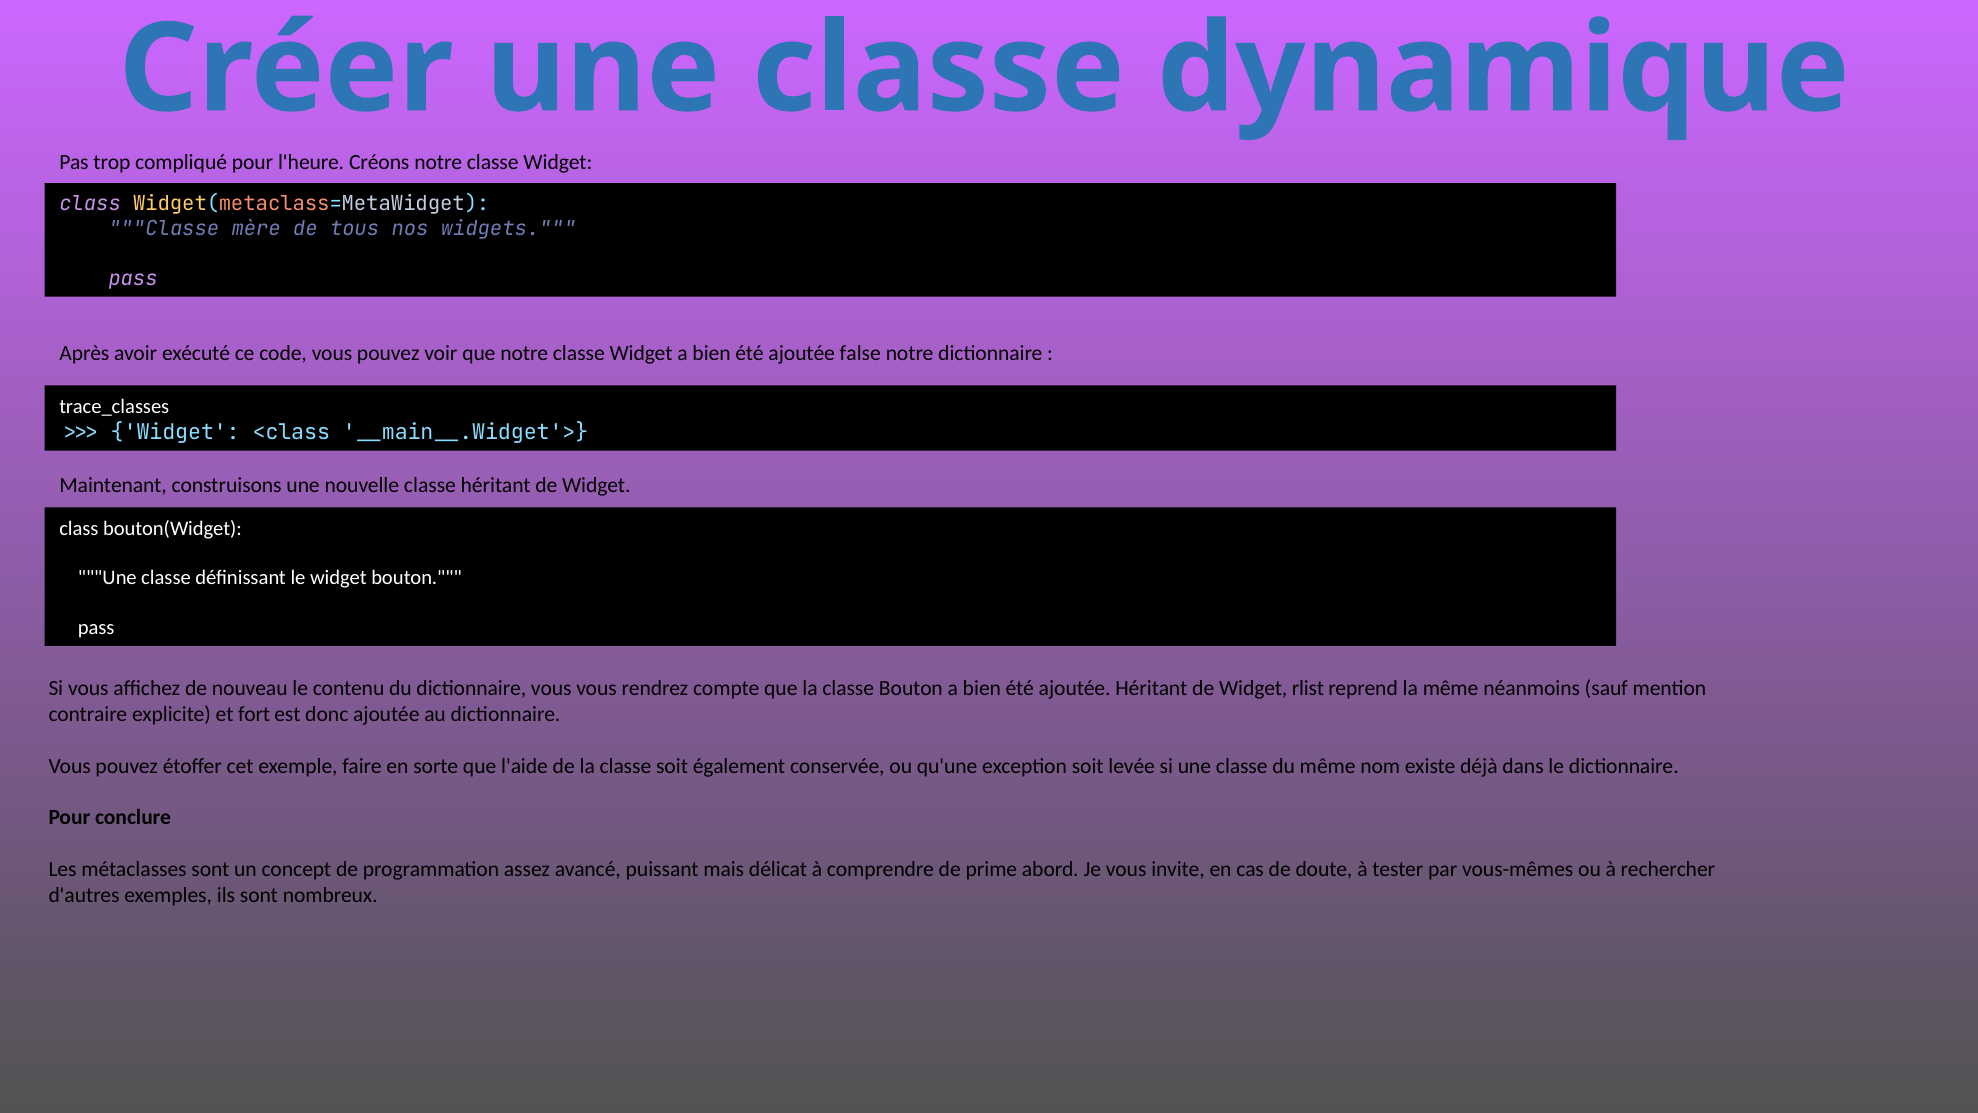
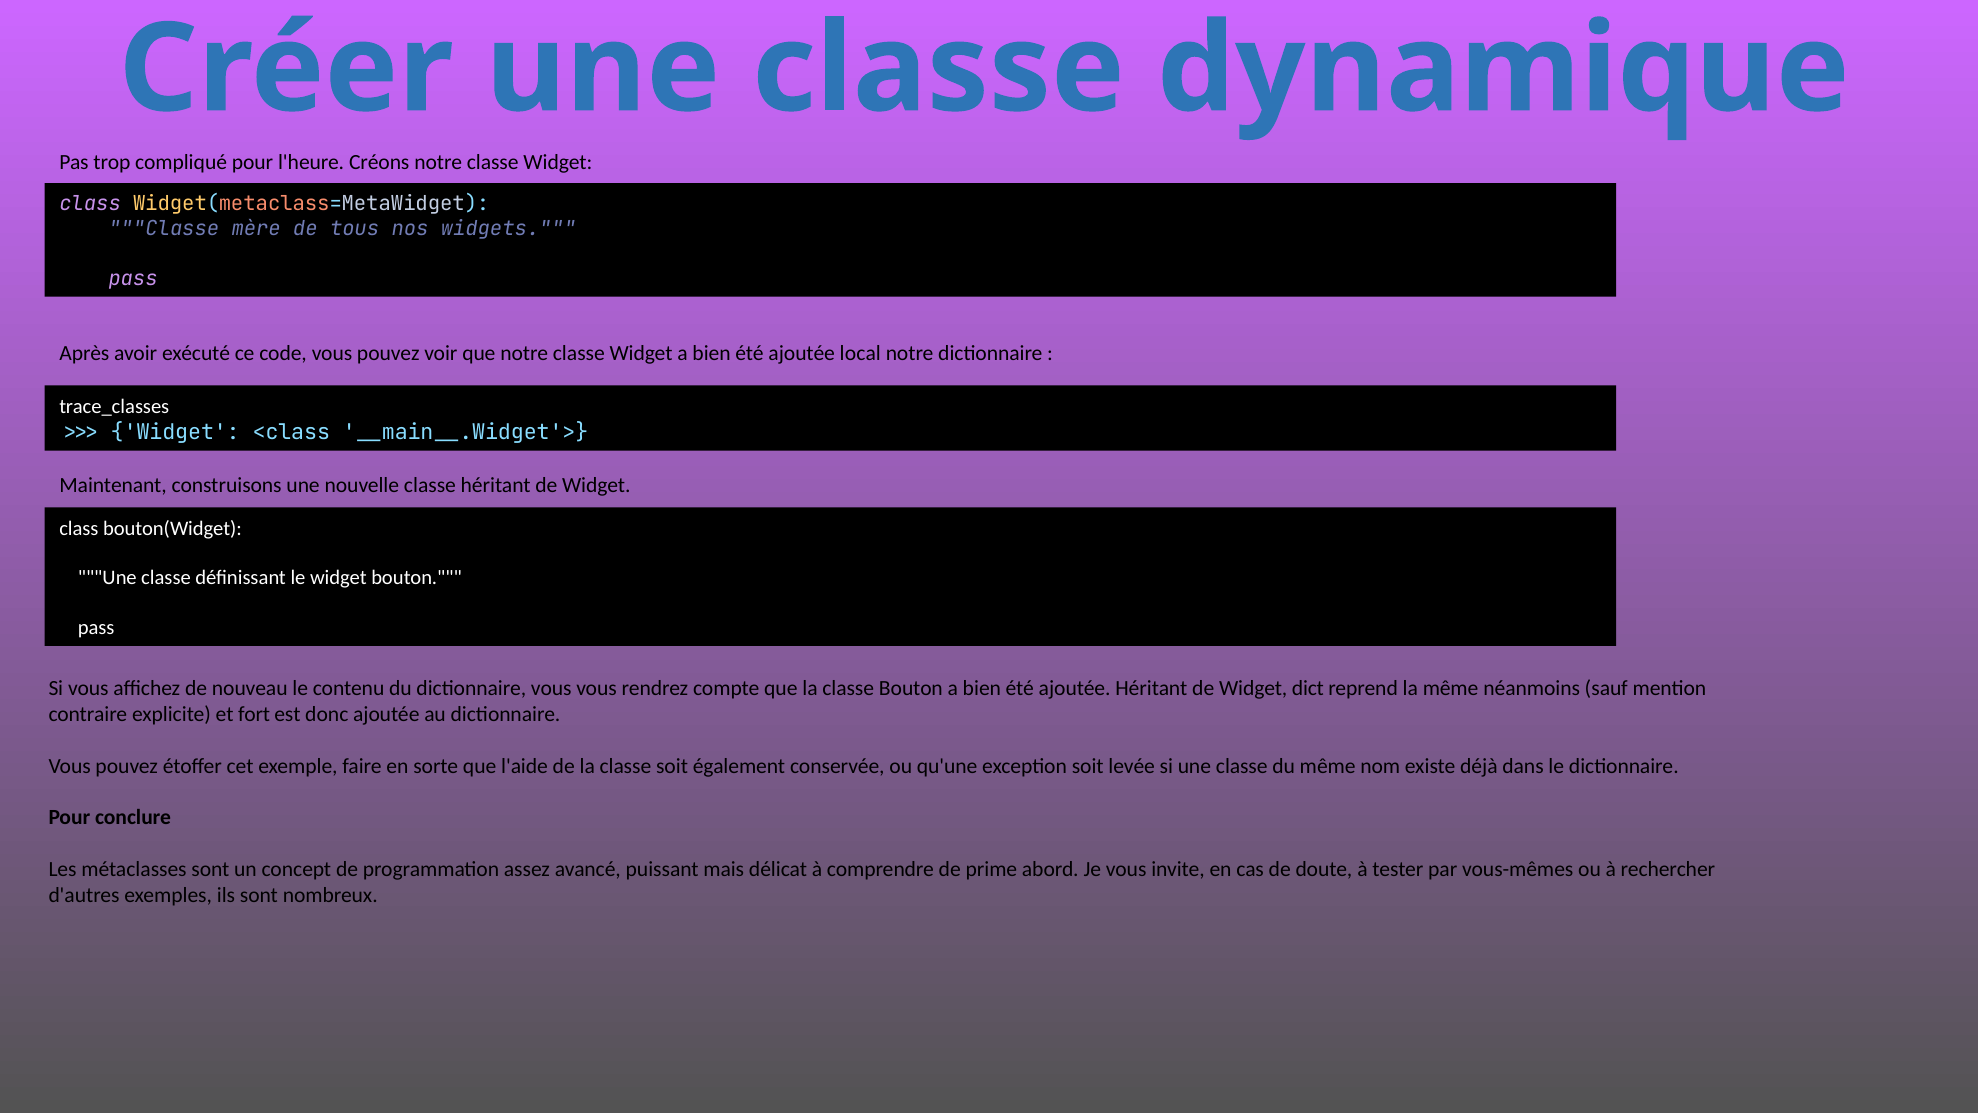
false: false -> local (860, 353)
rlist: rlist -> dict (1308, 688)
